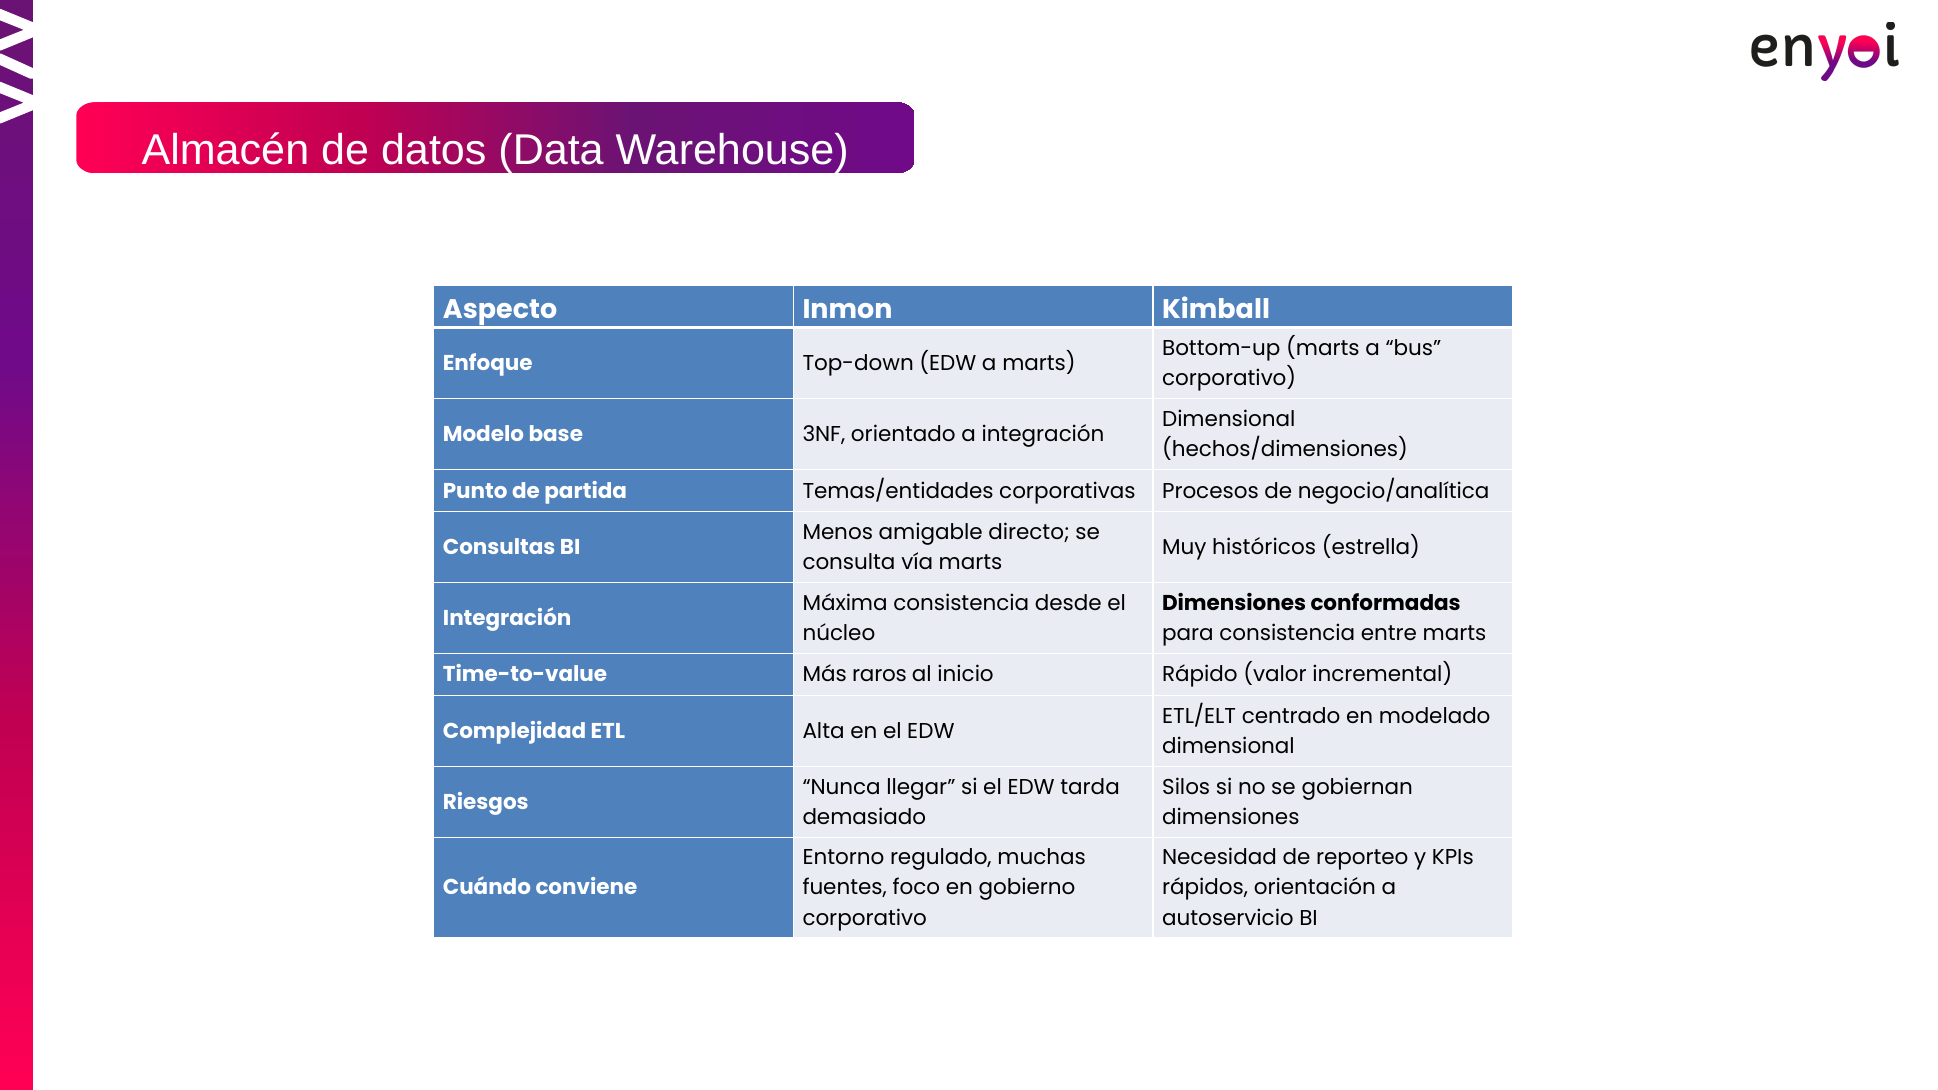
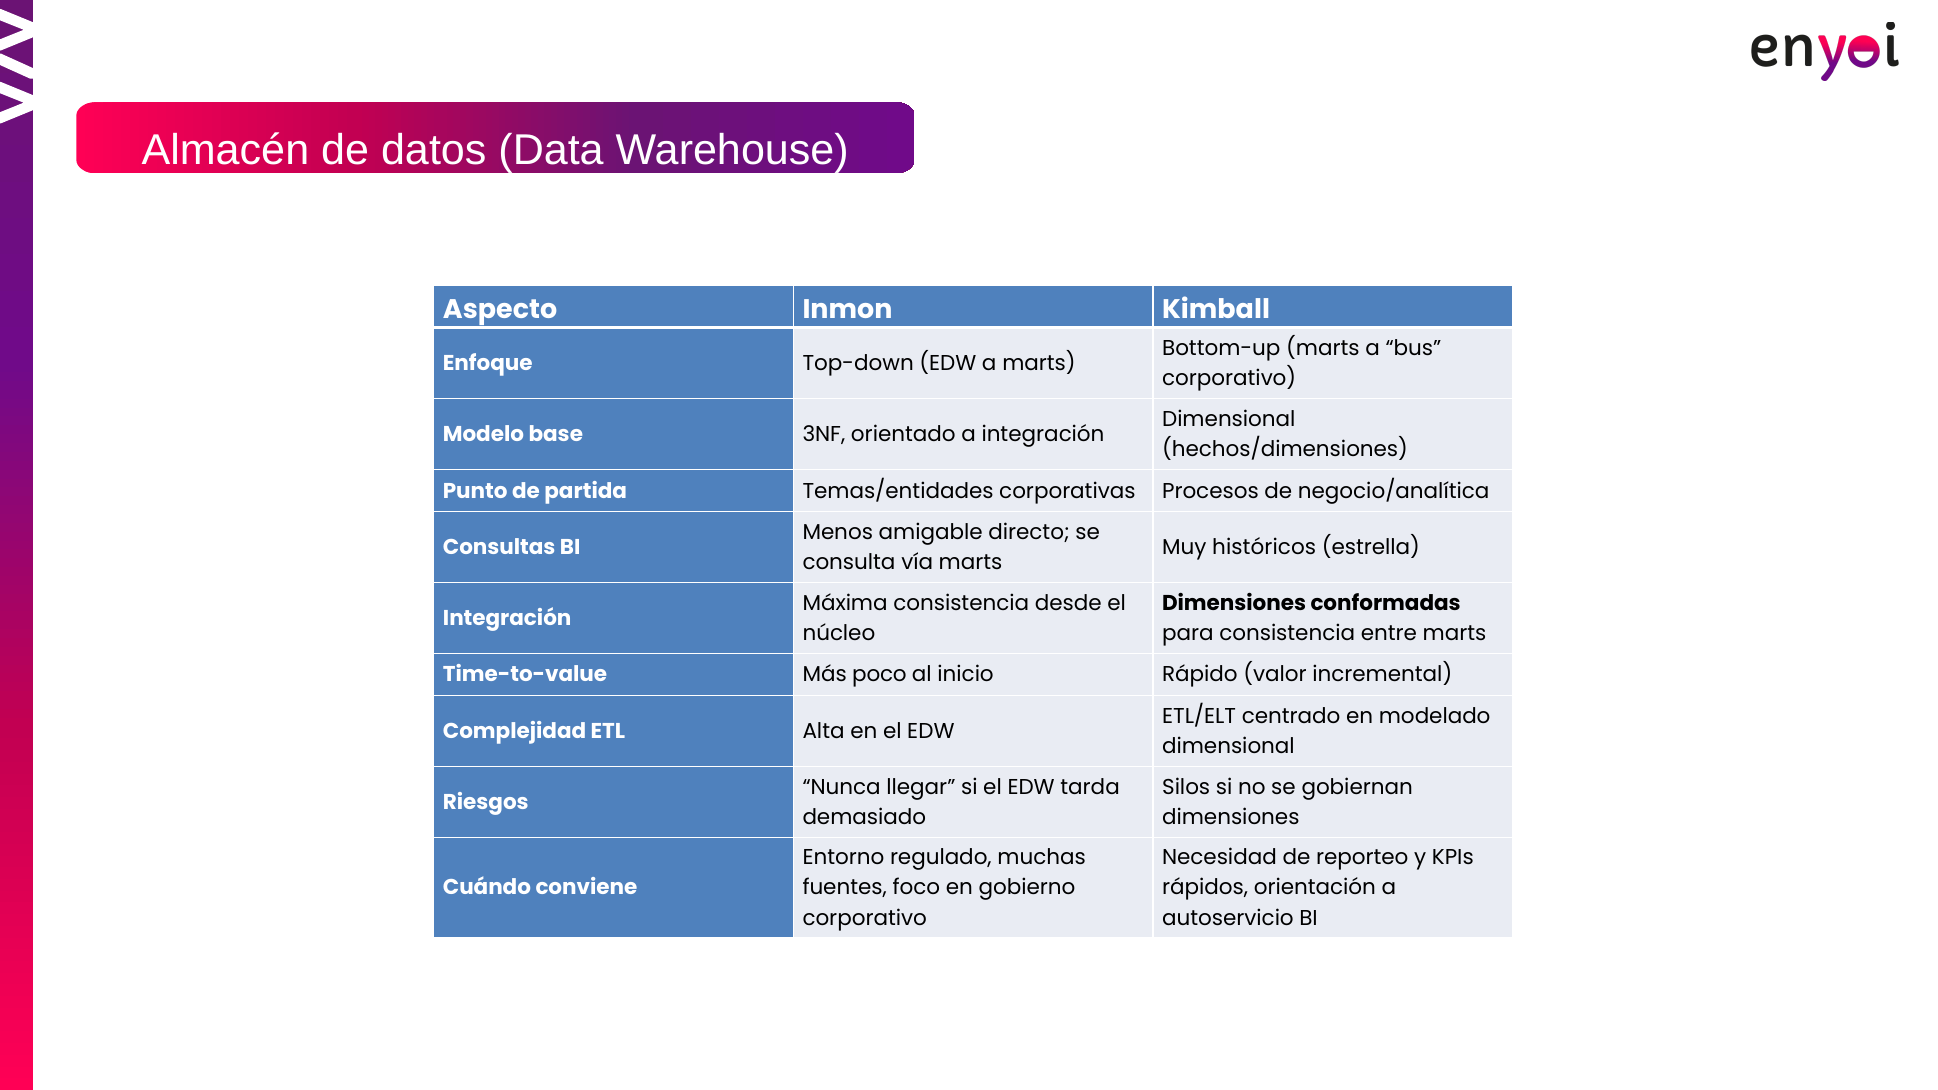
raros: raros -> poco (879, 675)
